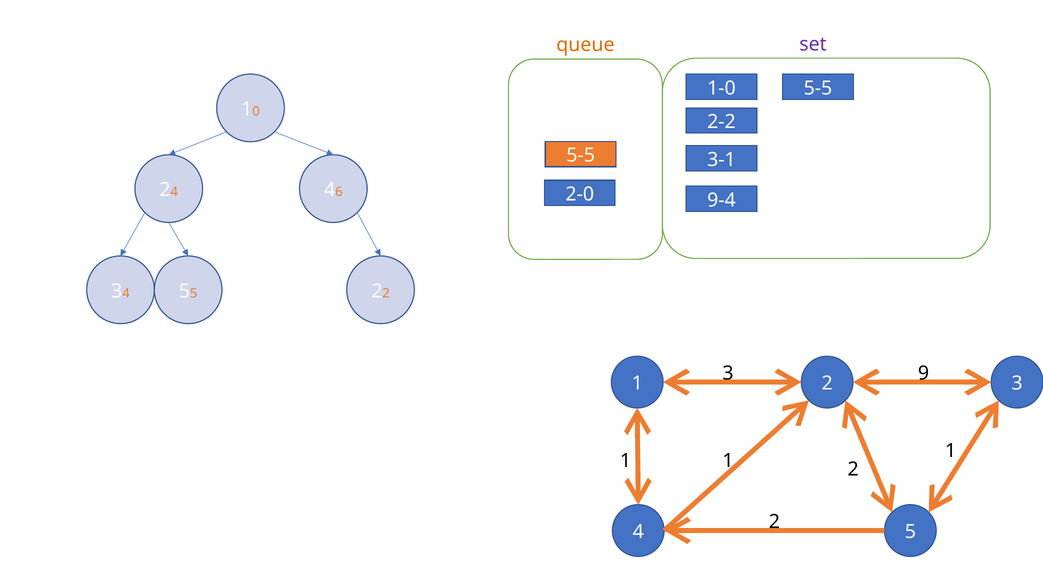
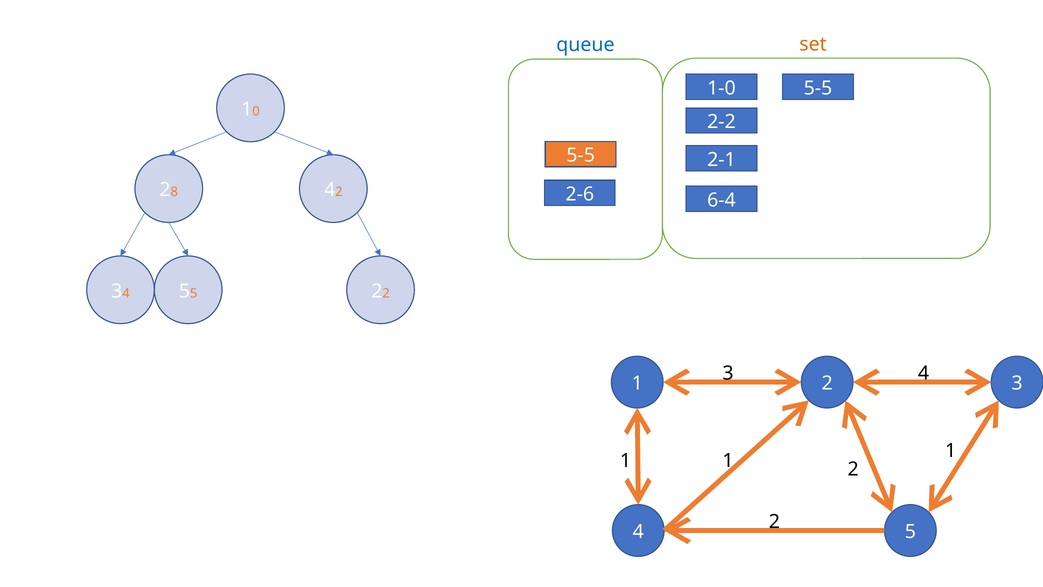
set colour: purple -> orange (813, 44)
queue colour: orange -> blue (585, 45)
3-1: 3-1 -> 2-1 (721, 160)
2 4: 4 -> 8 (174, 192)
6: 6 -> 2 (339, 192)
2-0: 2-0 -> 2-6 (580, 194)
9-4: 9-4 -> 6-4 (721, 200)
9: 9 -> 4 (924, 373)
